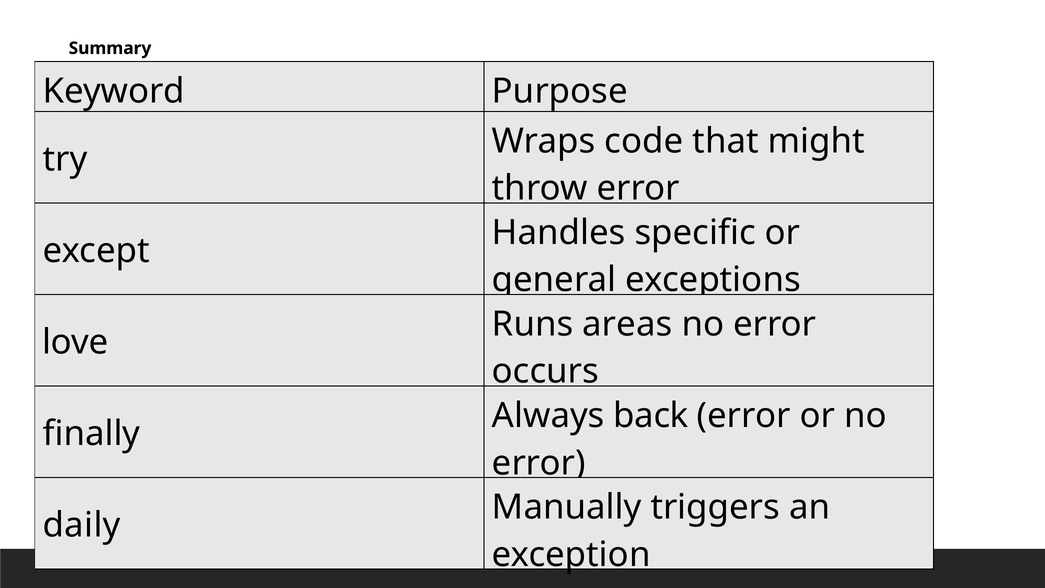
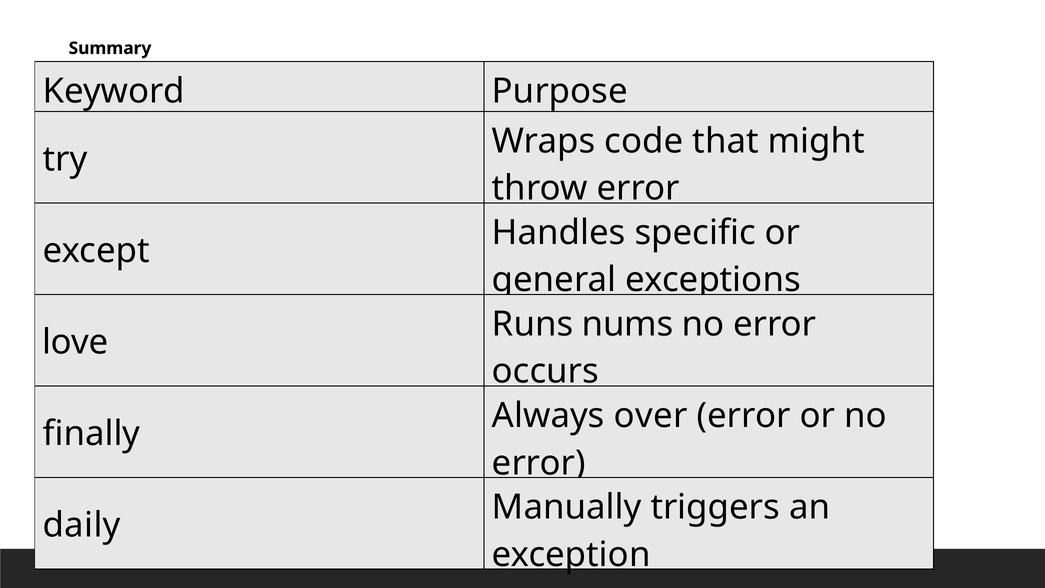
areas: areas -> nums (628, 324)
back: back -> over (651, 415)
